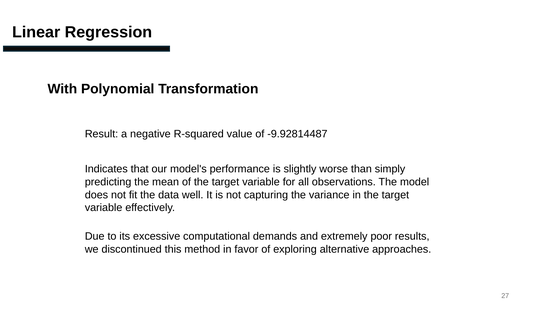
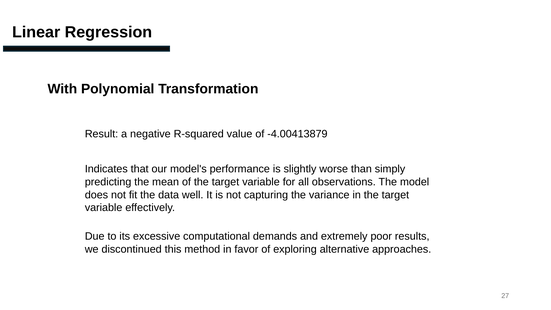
-9.92814487: -9.92814487 -> -4.00413879 (297, 134)
